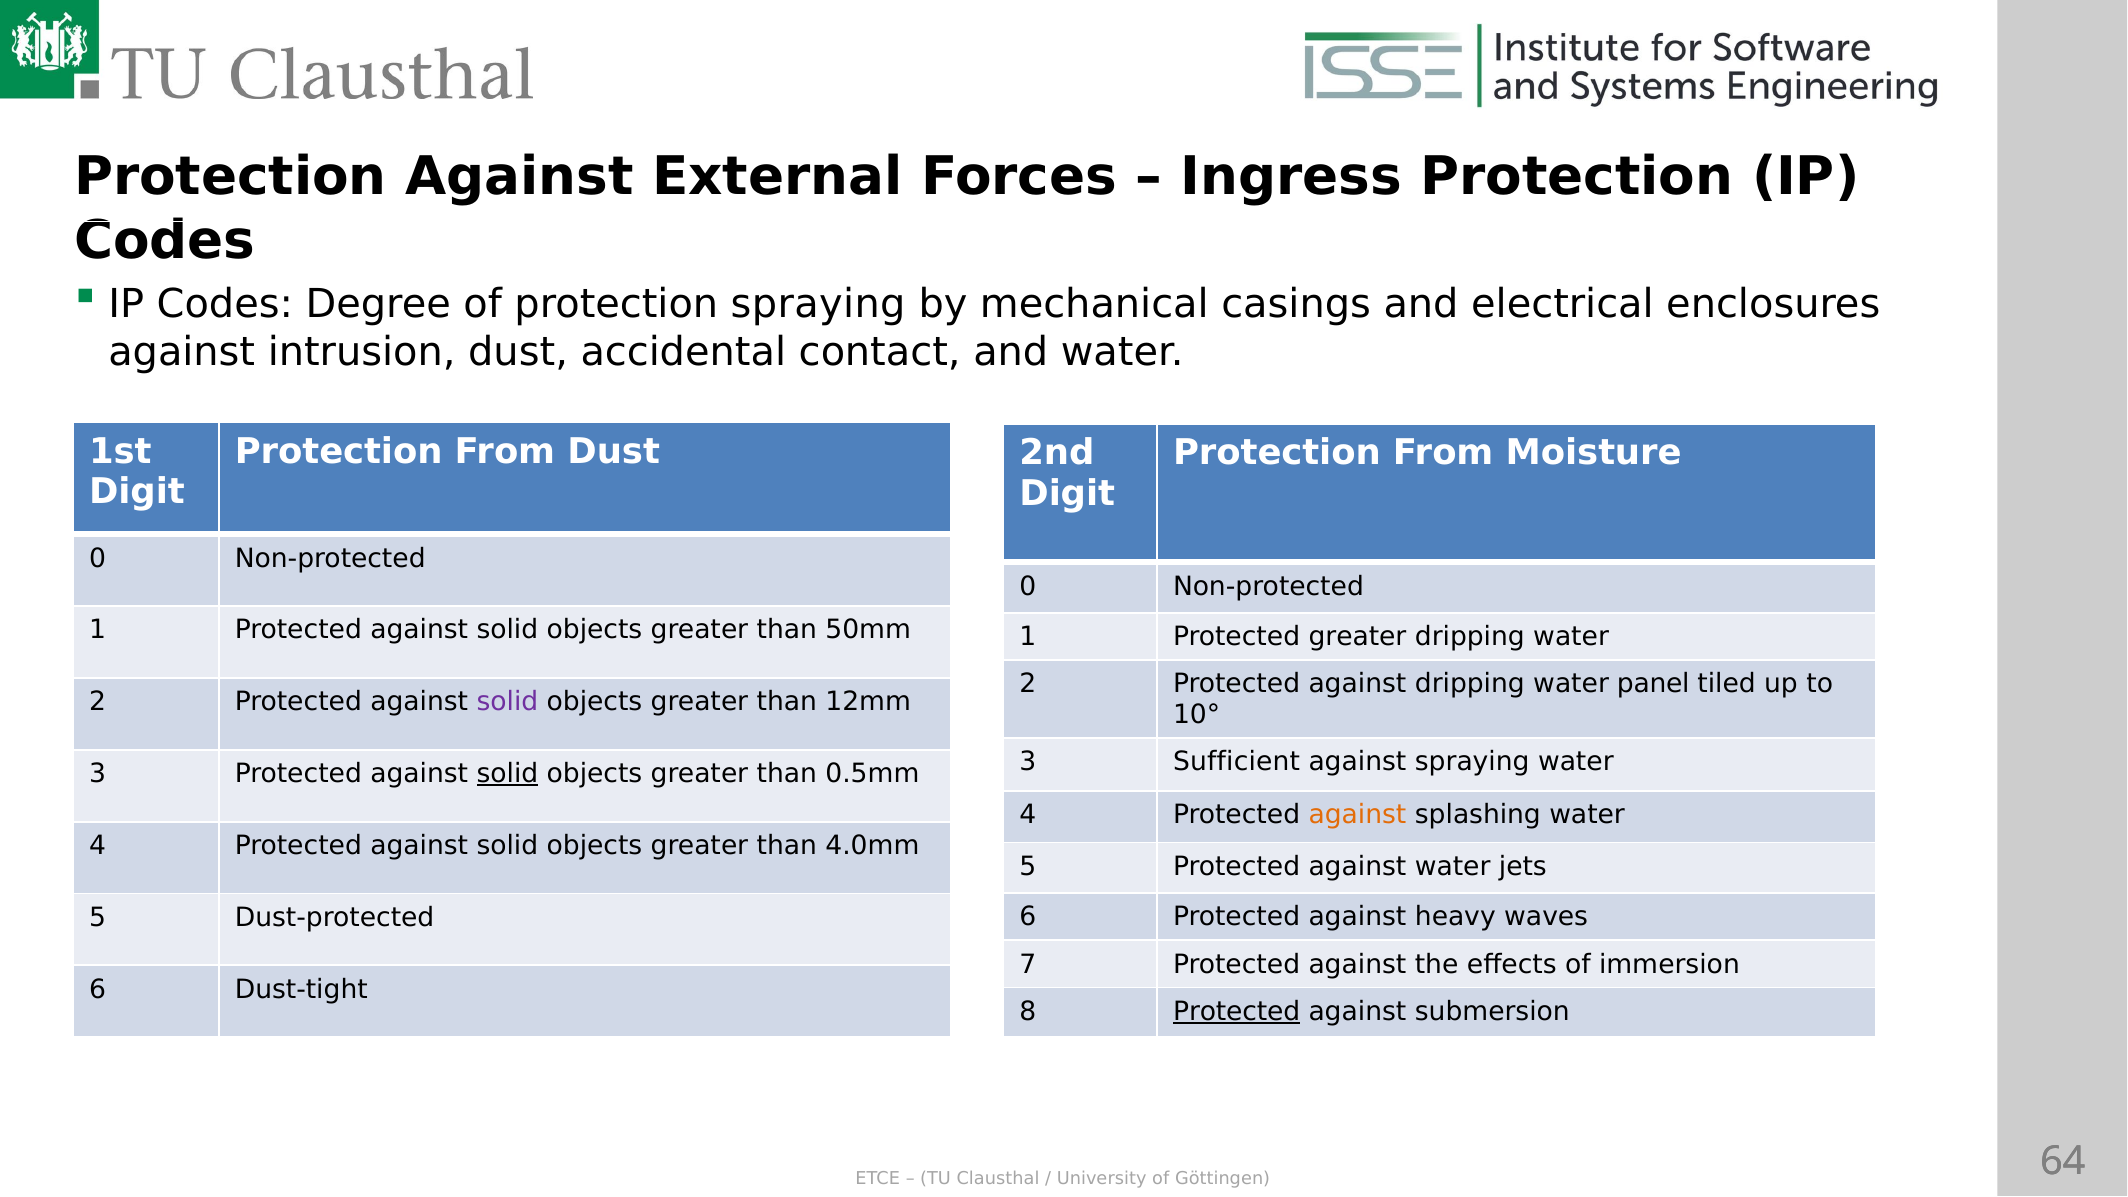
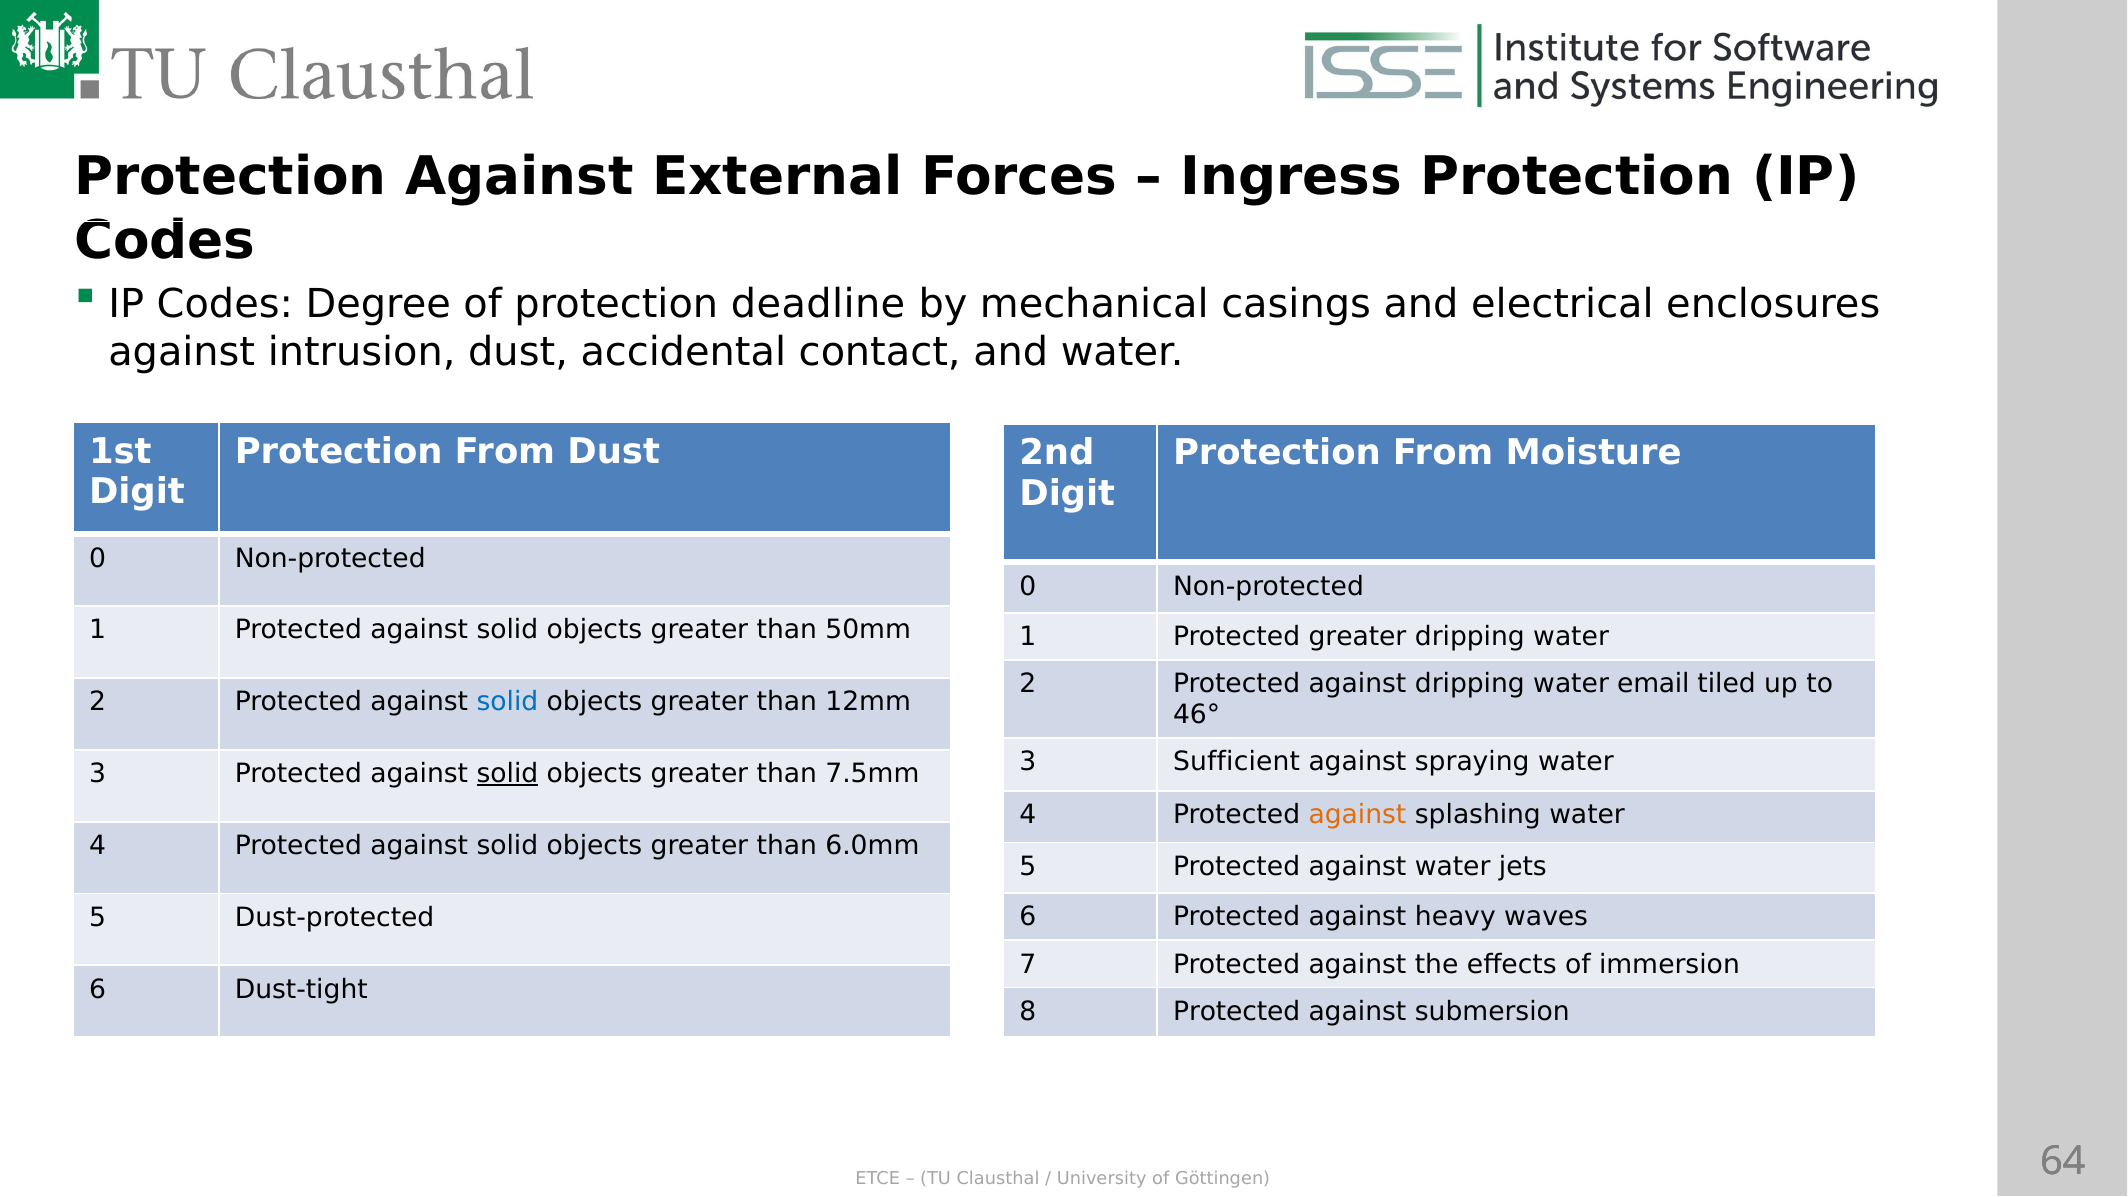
protection spraying: spraying -> deadline (818, 304)
panel: panel -> email (1653, 684)
solid colour: purple -> blue (507, 702)
10°: 10° -> 46° (1197, 715)
0.5mm: 0.5mm -> 7.5mm (872, 774)
4.0mm: 4.0mm -> 6.0mm (872, 846)
Protected underline: present -> none (1237, 1011)
